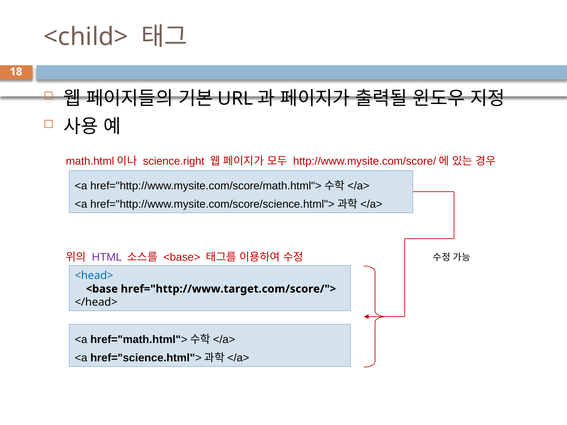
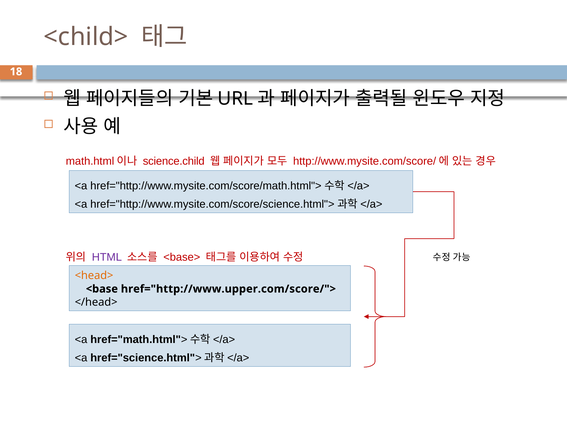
science.right: science.right -> science.child (174, 161)
<head> colour: blue -> orange (94, 276)
href="http://www.target.com/score/">: href="http://www.target.com/score/"> -> href="http://www.upper.com/score/"> (228, 289)
